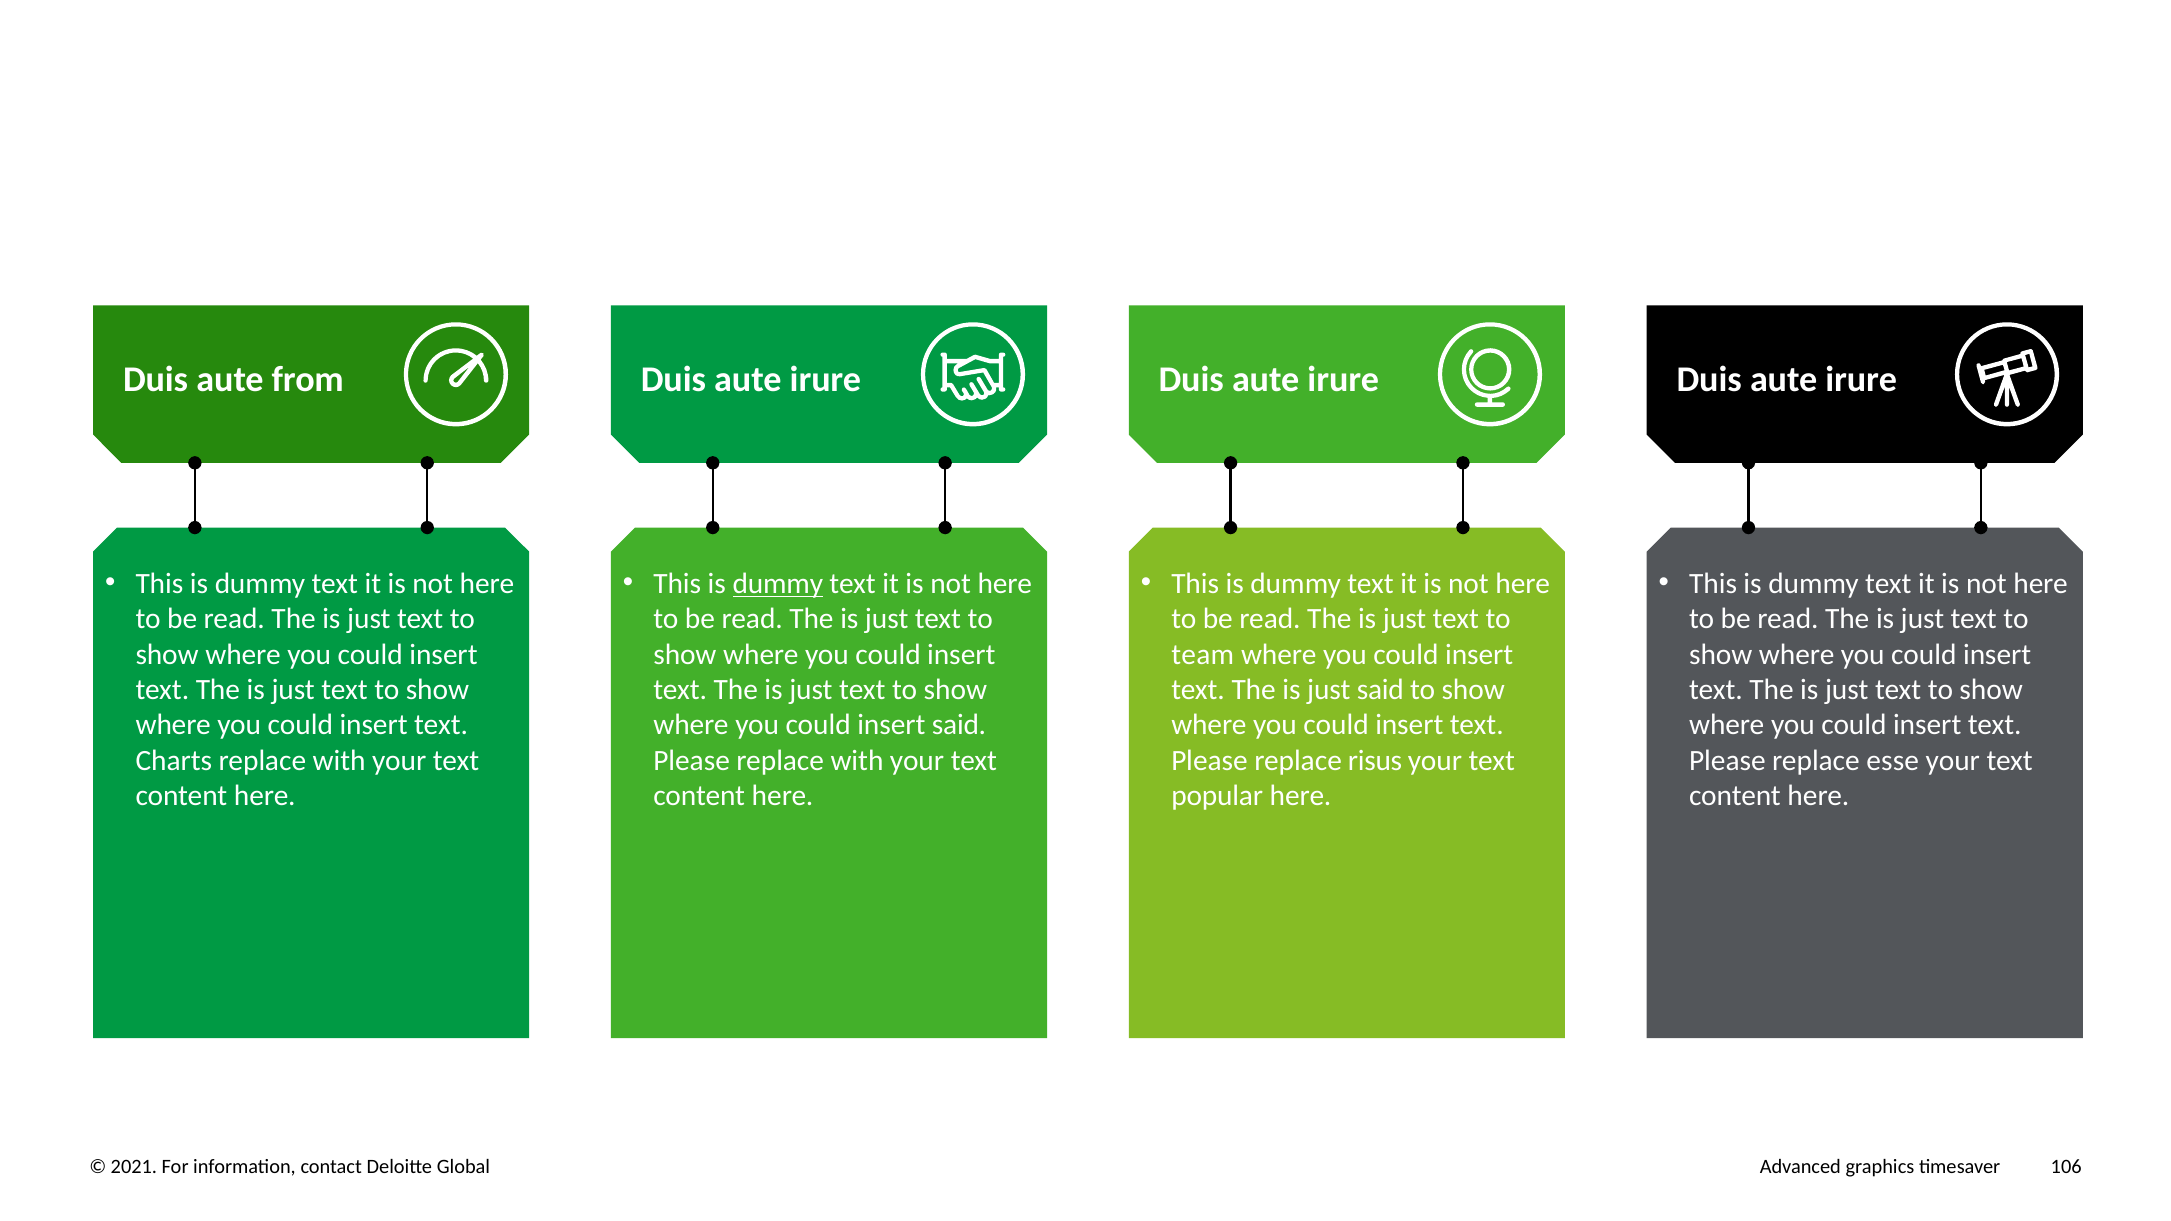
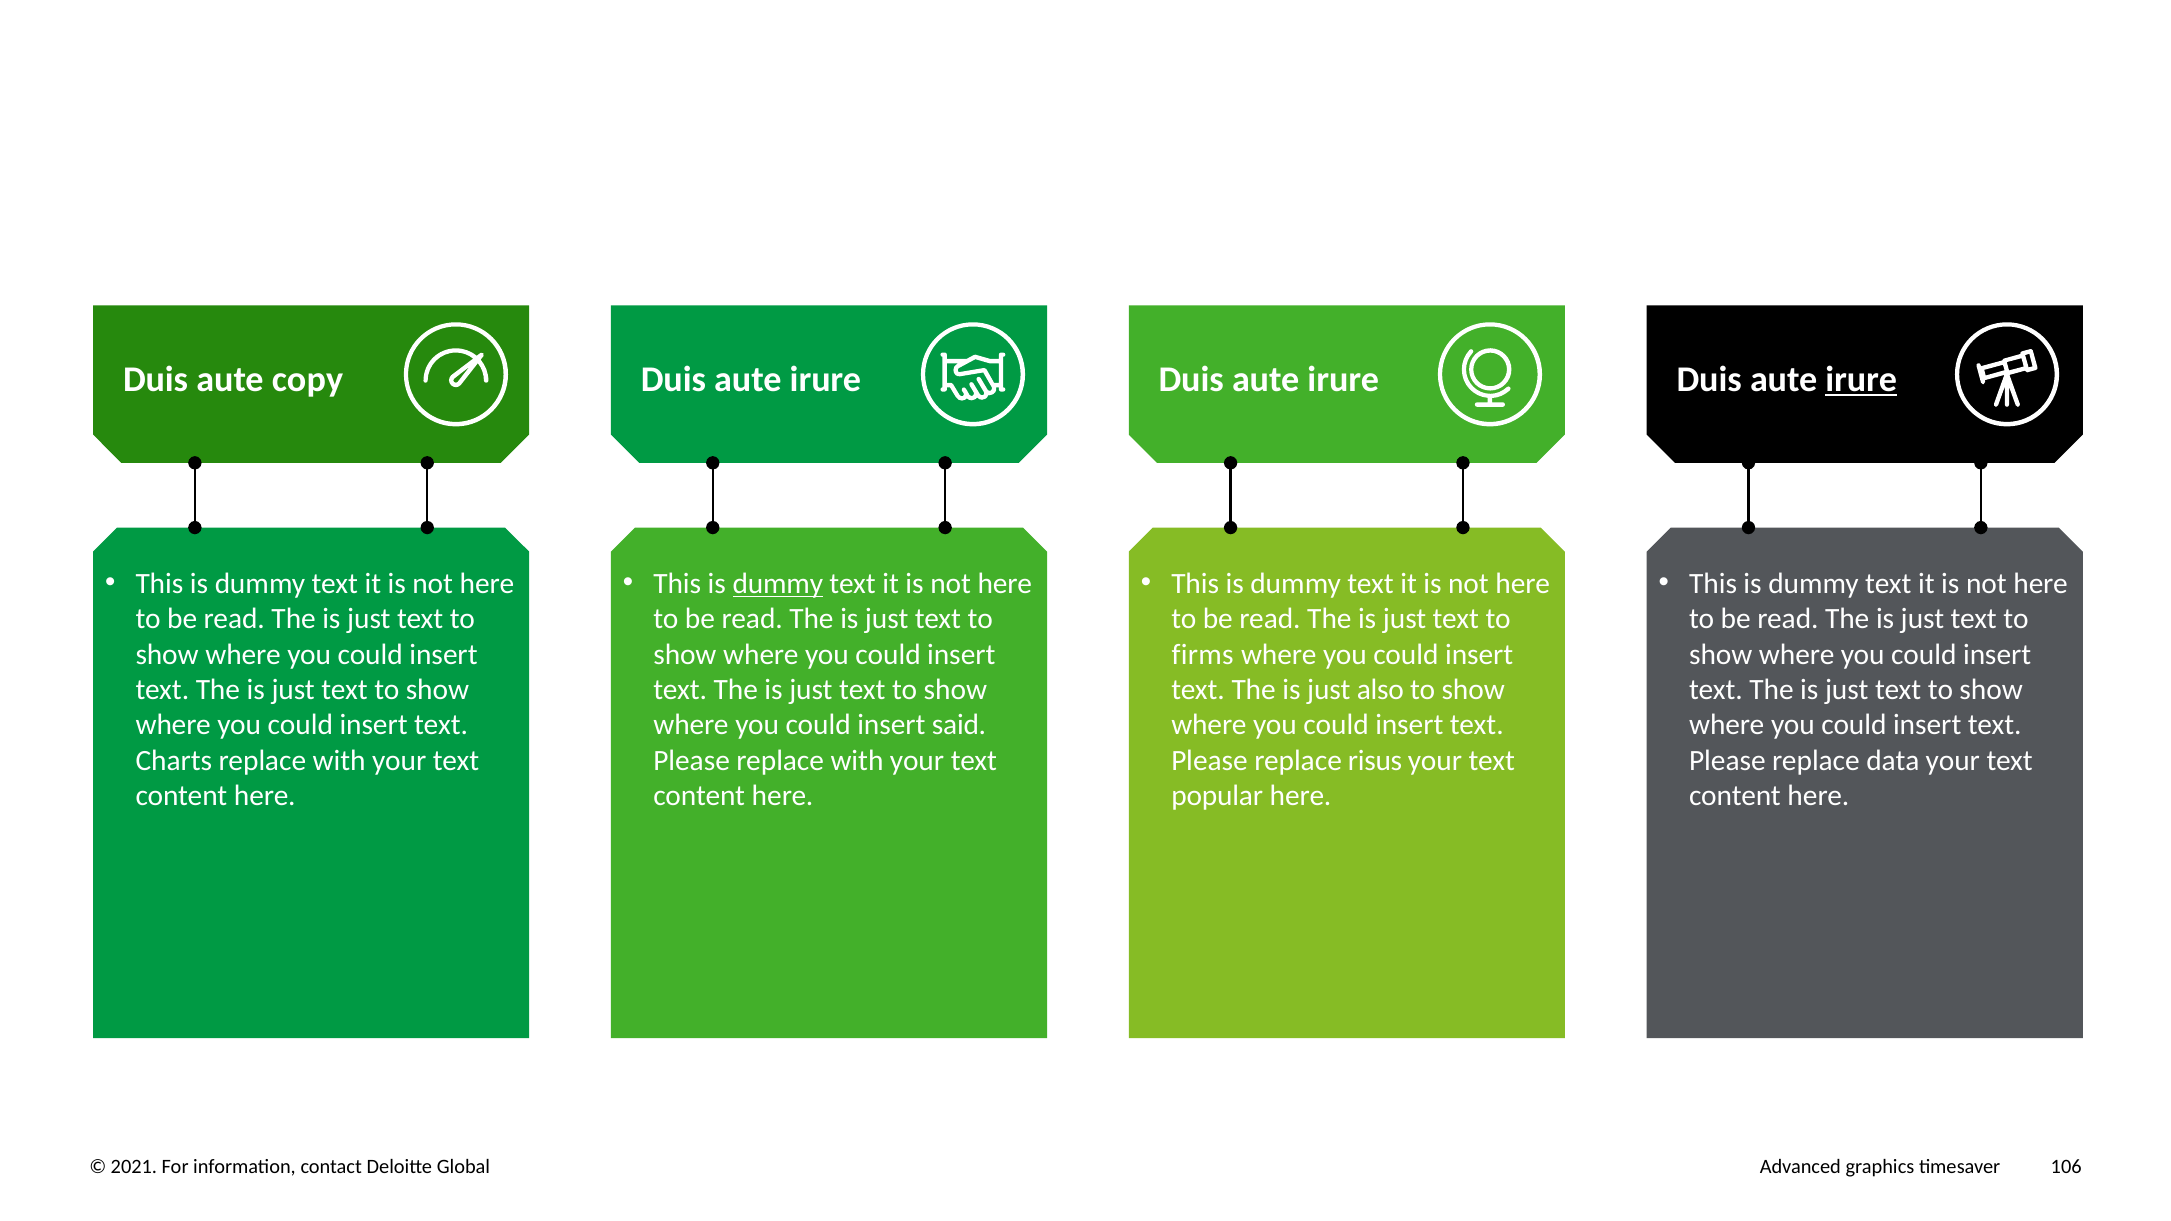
from: from -> copy (307, 380)
irure underline: none -> present (1861, 380)
team: team -> firms (1203, 654)
just said: said -> also (1380, 690)
esse: esse -> data (1893, 760)
